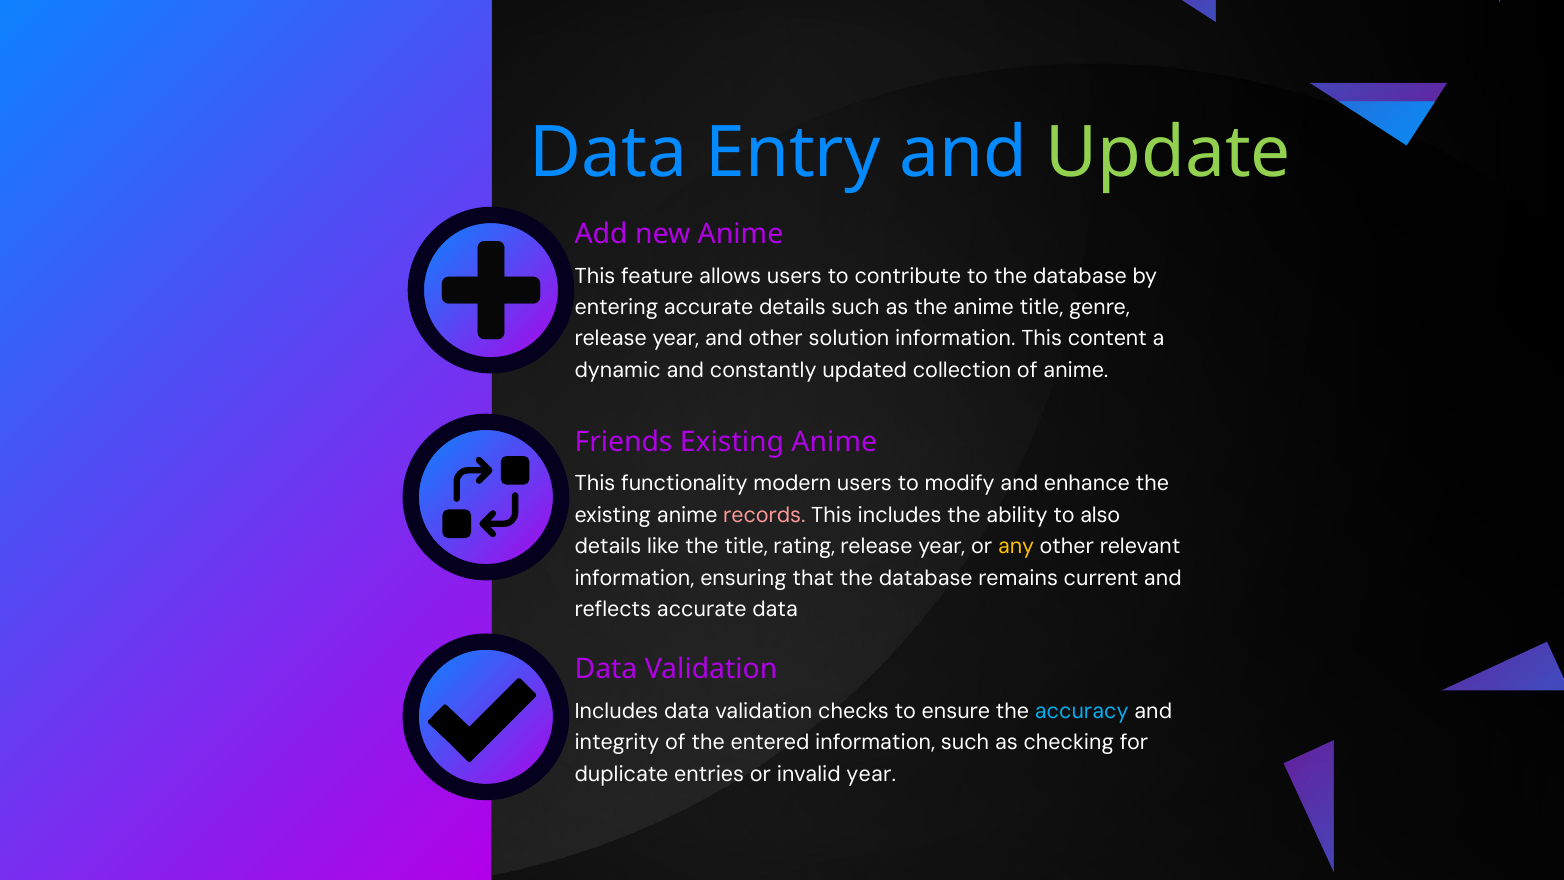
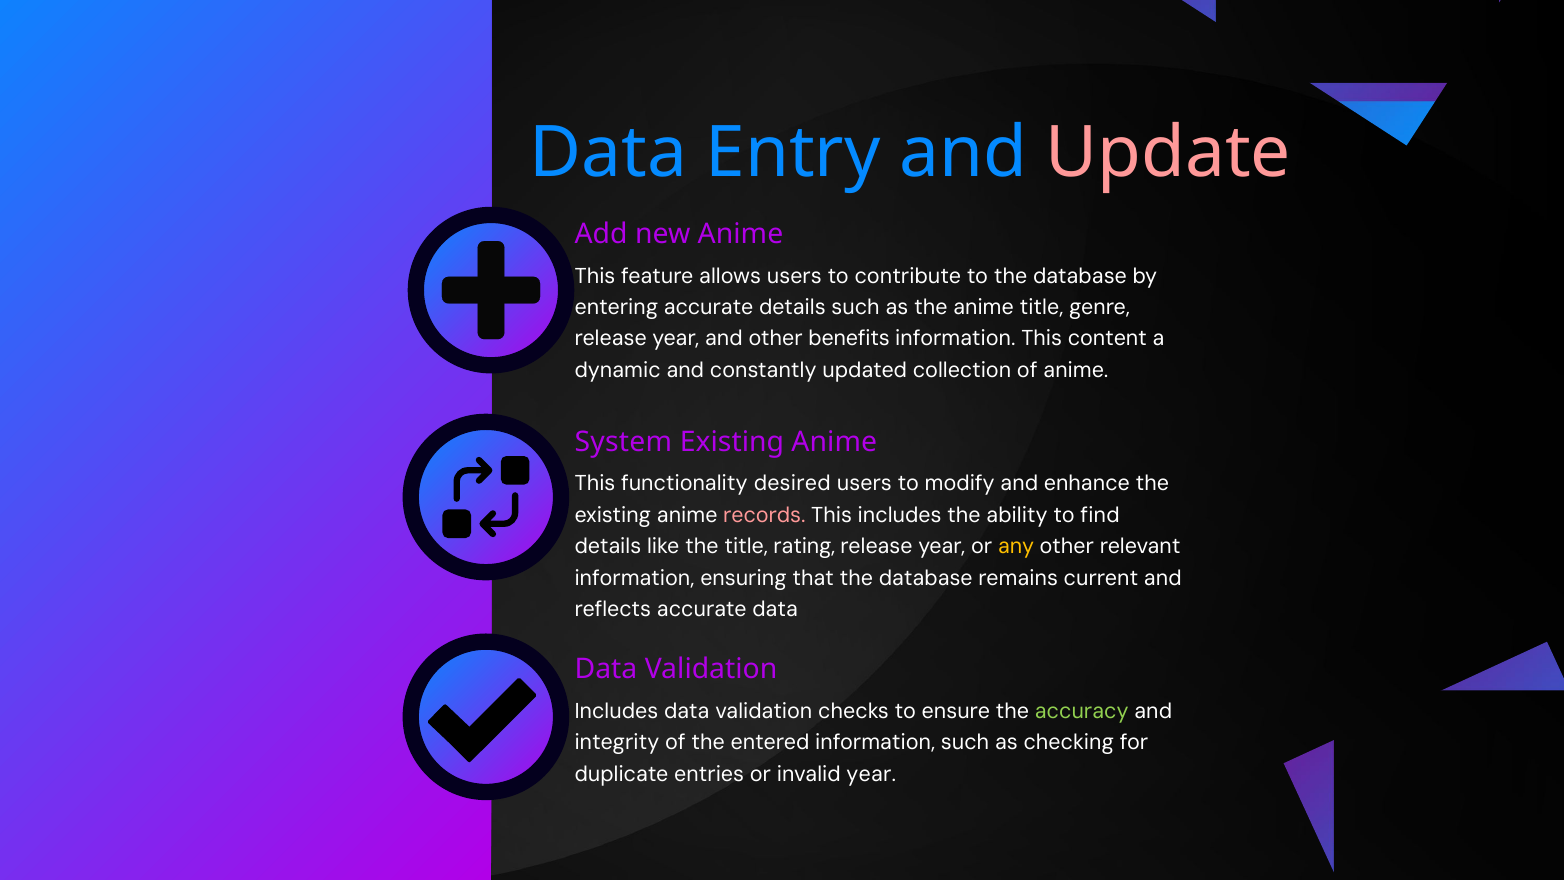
Update colour: light green -> pink (1168, 153)
solution: solution -> benefits (849, 339)
Friends: Friends -> System (623, 442)
modern: modern -> desired (792, 484)
also: also -> find (1100, 515)
accuracy colour: light blue -> light green (1082, 711)
